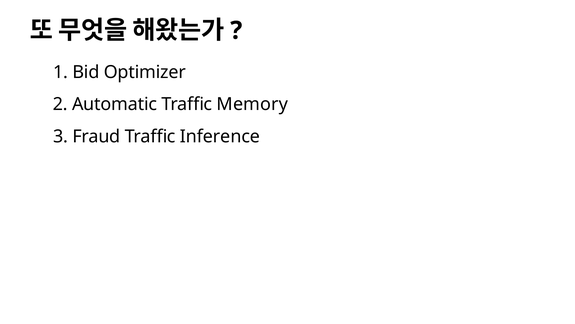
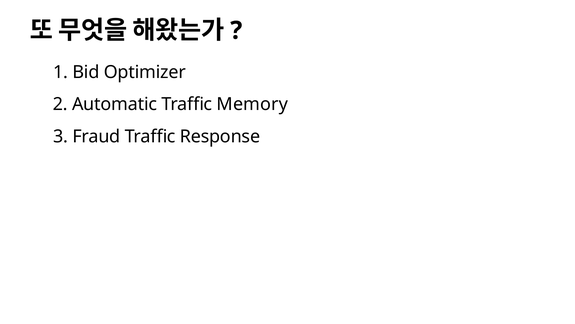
Inference: Inference -> Response (220, 136)
